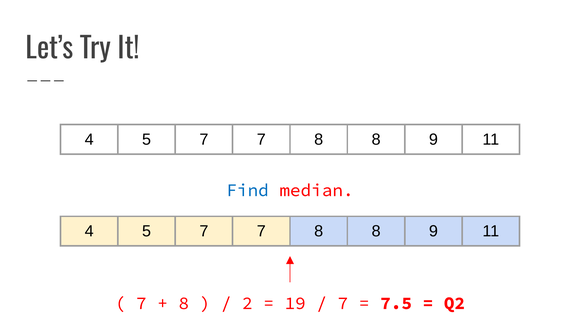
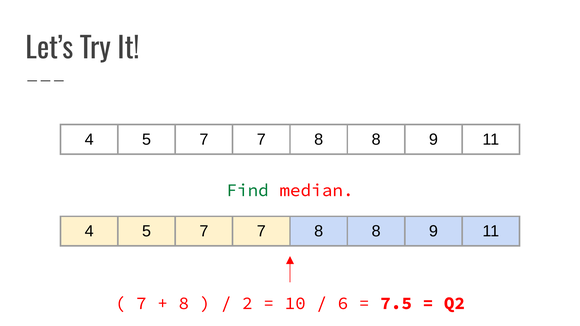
Find colour: blue -> green (248, 190)
19: 19 -> 10 (295, 303)
7: 7 -> 6 (343, 303)
